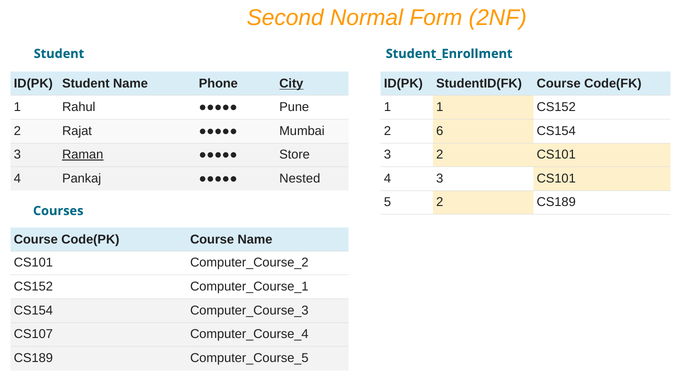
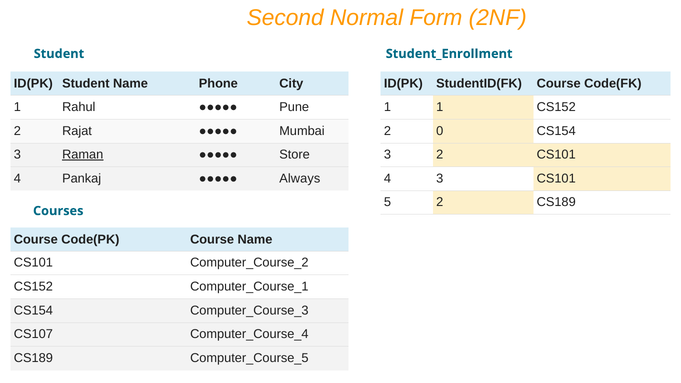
City underline: present -> none (291, 84)
6: 6 -> 0 (440, 131)
Nested: Nested -> Always (300, 178)
